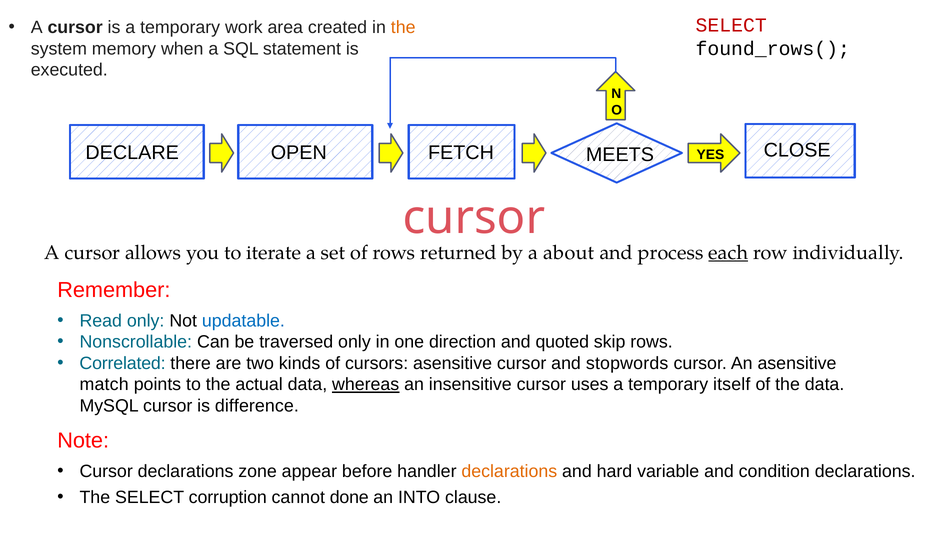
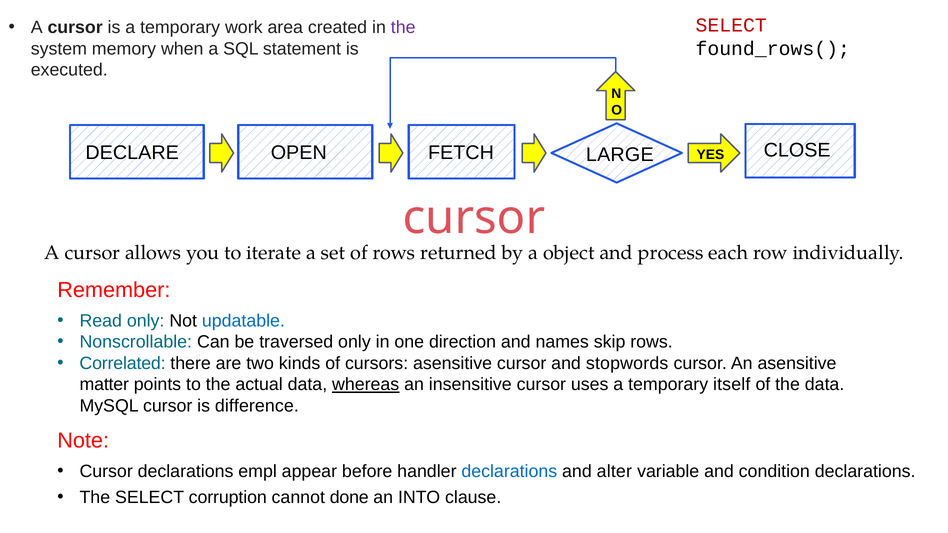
the colour: orange -> purple (403, 27)
MEETS: MEETS -> LARGE (620, 155)
about: about -> object (569, 253)
each underline: present -> none (728, 253)
quoted: quoted -> names (562, 342)
match: match -> matter (104, 385)
zone: zone -> empl (258, 471)
declarations colour: orange -> blue (509, 471)
hard: hard -> alter (614, 471)
